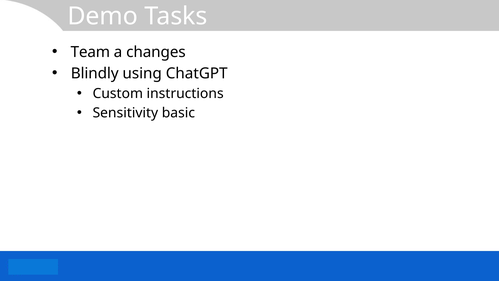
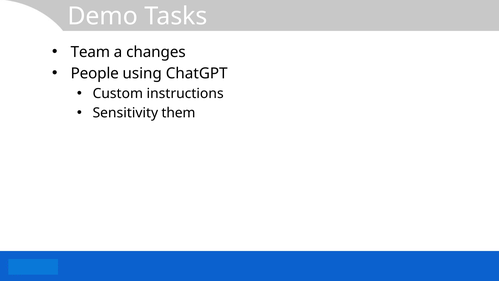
Blindly: Blindly -> People (95, 73)
basic: basic -> them (178, 113)
